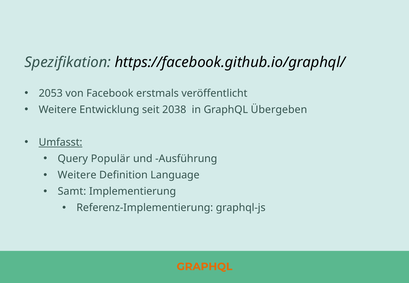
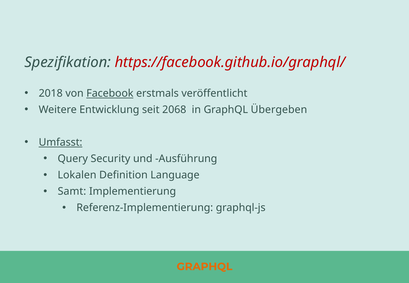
https://facebook.github.io/graphql/ colour: black -> red (230, 62)
2053: 2053 -> 2018 (51, 93)
Facebook underline: none -> present (110, 93)
2038: 2038 -> 2068 (174, 110)
Populär: Populär -> Security (110, 159)
Weitere: Weitere -> Lokalen (77, 175)
